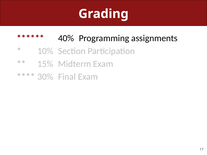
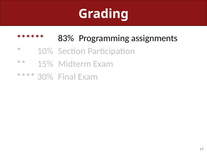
40%: 40% -> 83% (66, 38)
